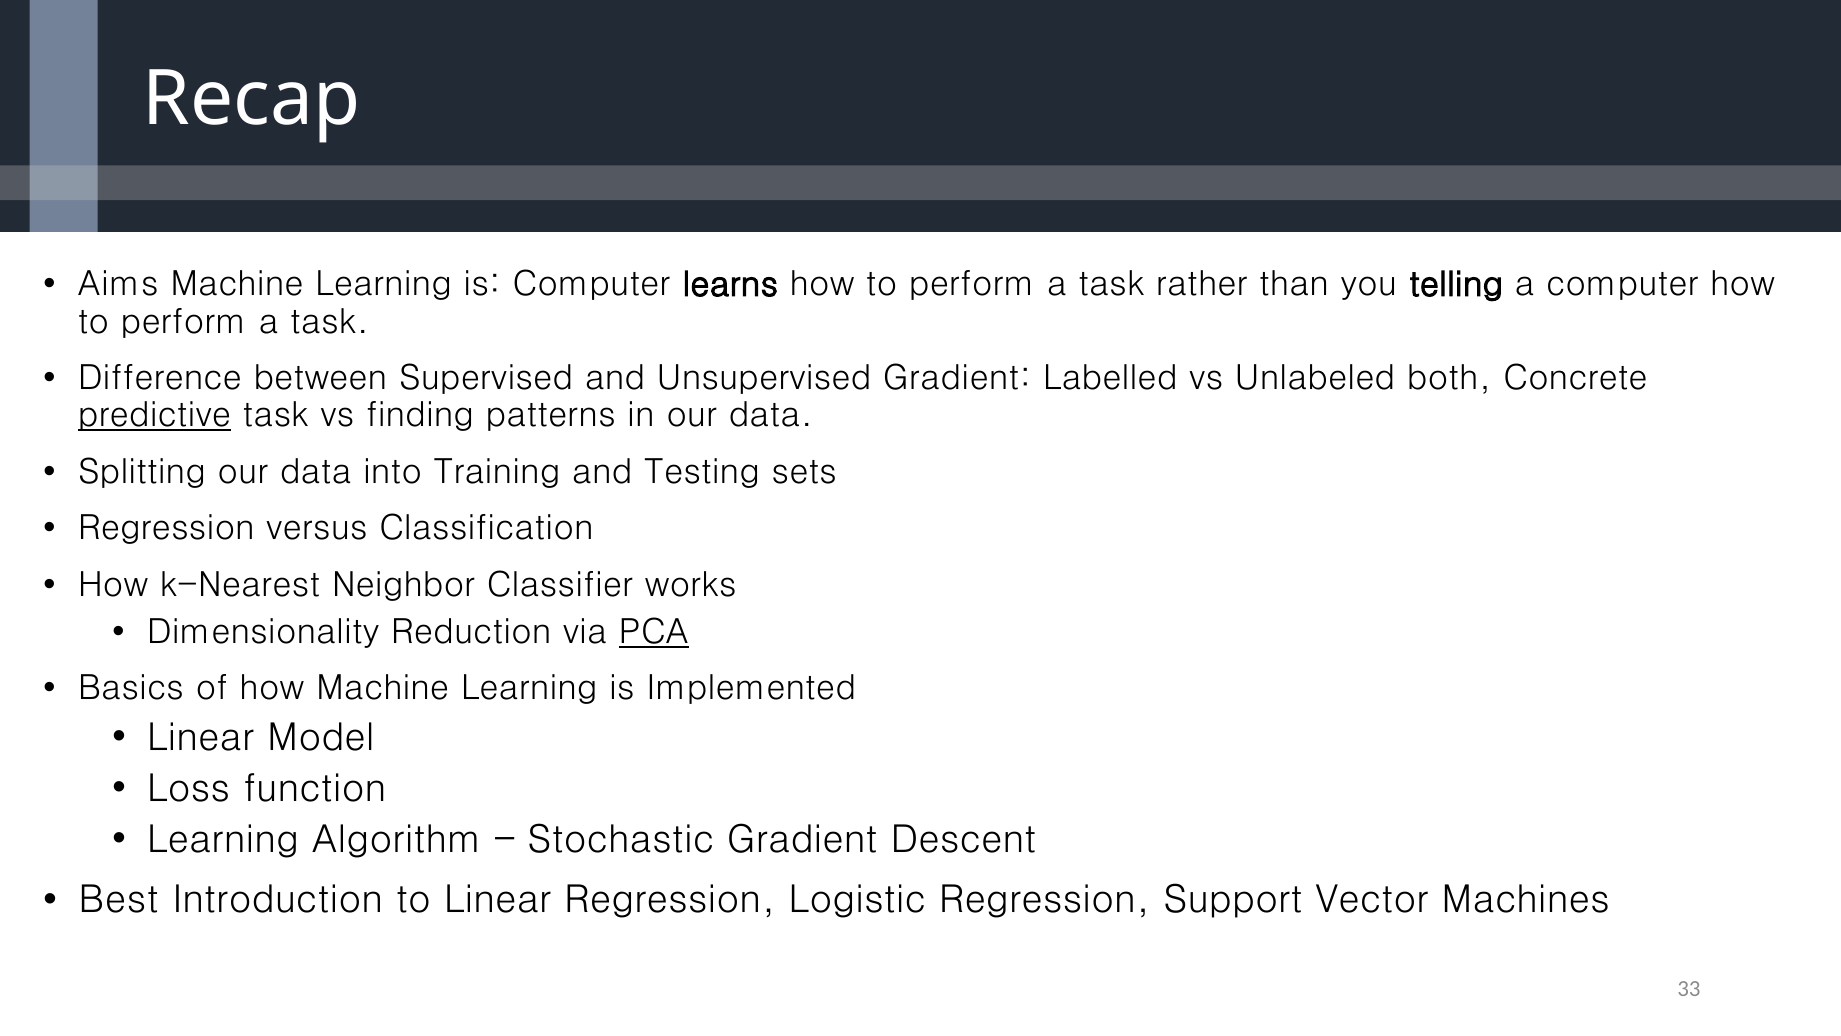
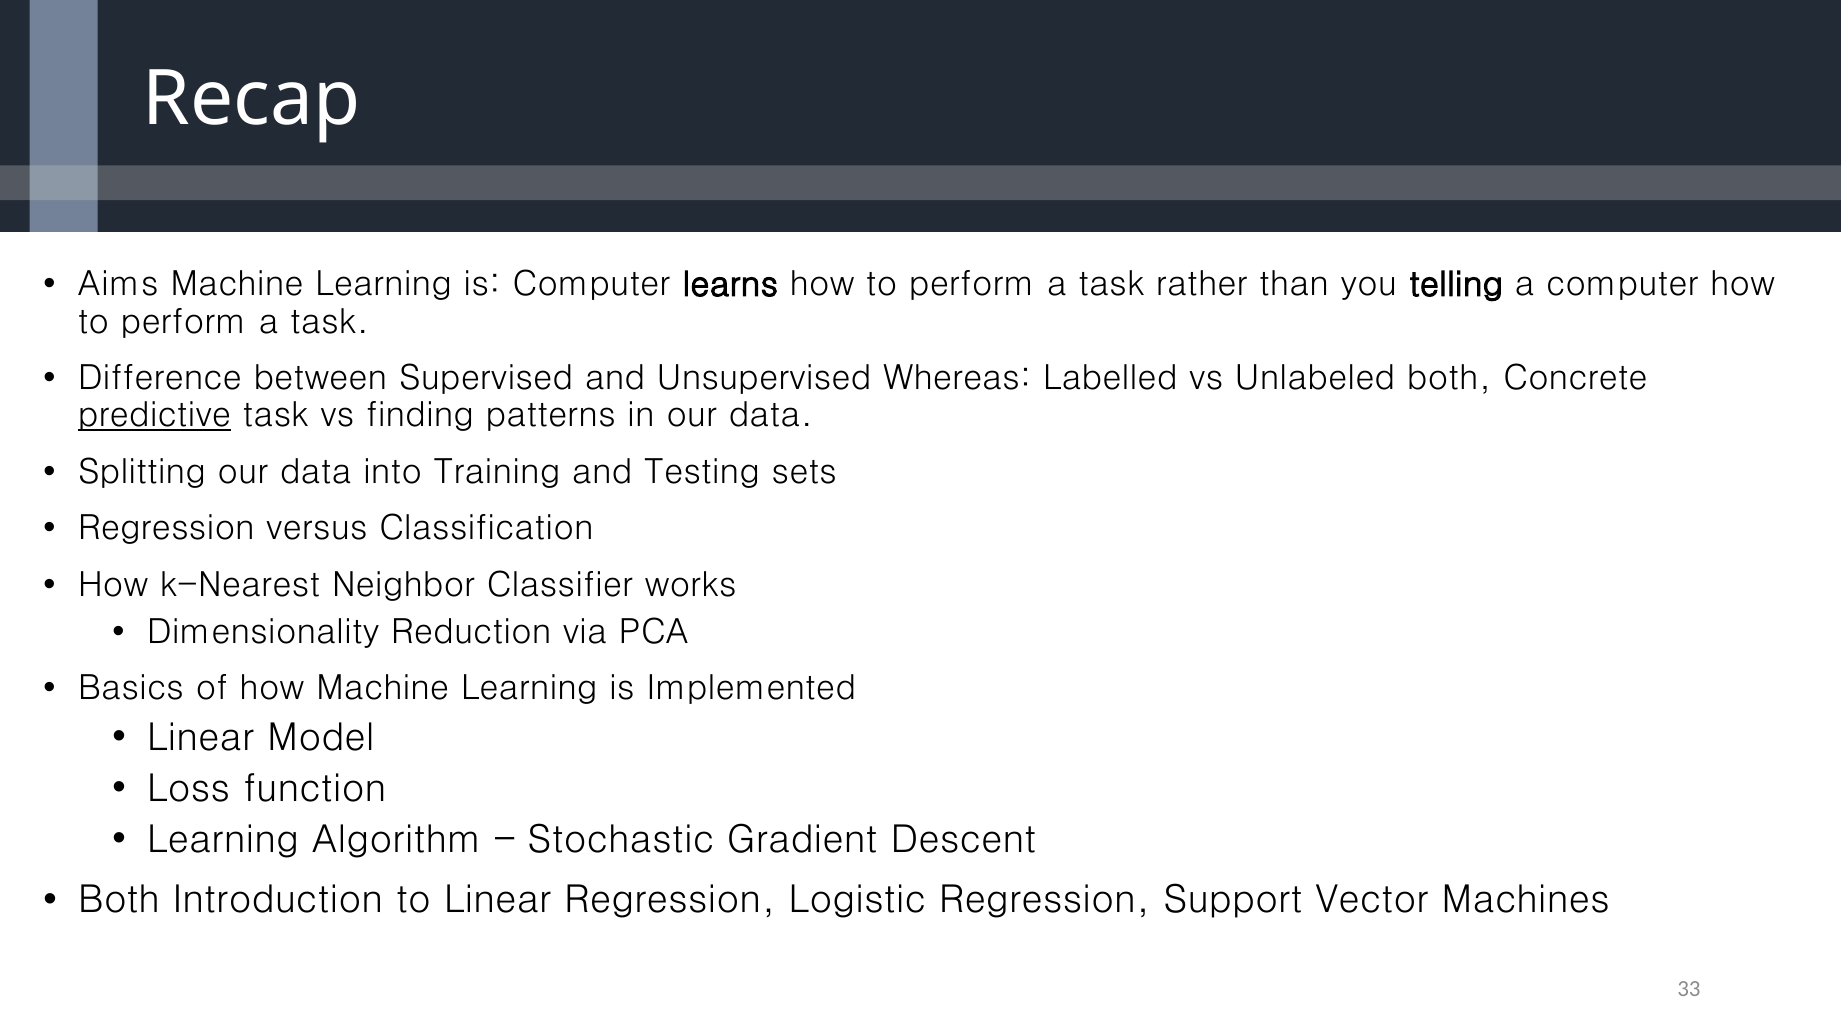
Unsupervised Gradient: Gradient -> Whereas (957, 378)
PCA underline: present -> none (654, 632)
Best: Best -> Both (119, 900)
